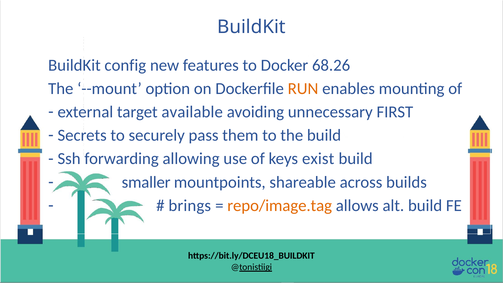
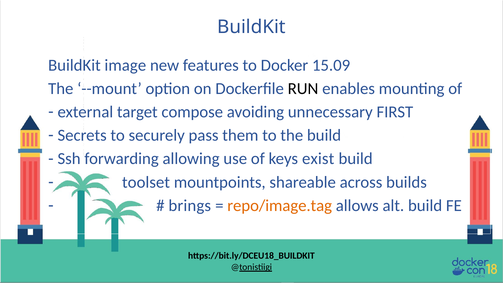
config: config -> image (125, 65)
68.26: 68.26 -> 15.09 (331, 65)
RUN colour: orange -> black (303, 89)
available: available -> compose (192, 112)
smaller: smaller -> toolset (146, 182)
